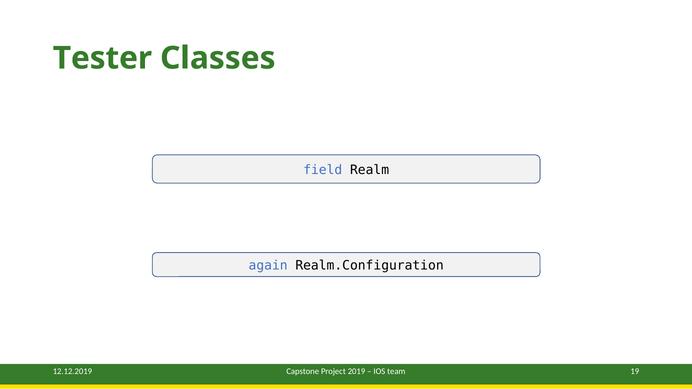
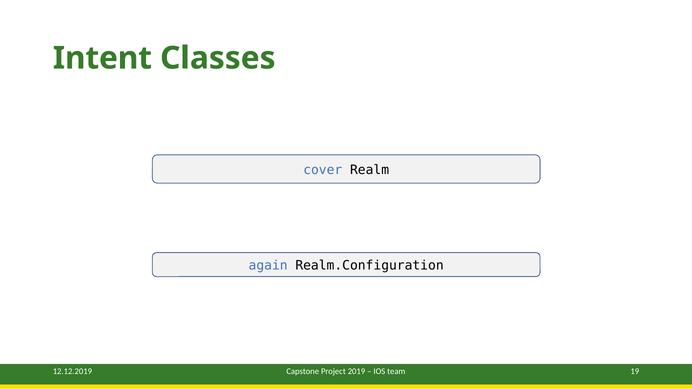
Tester: Tester -> Intent (102, 58)
field: field -> cover (323, 170)
